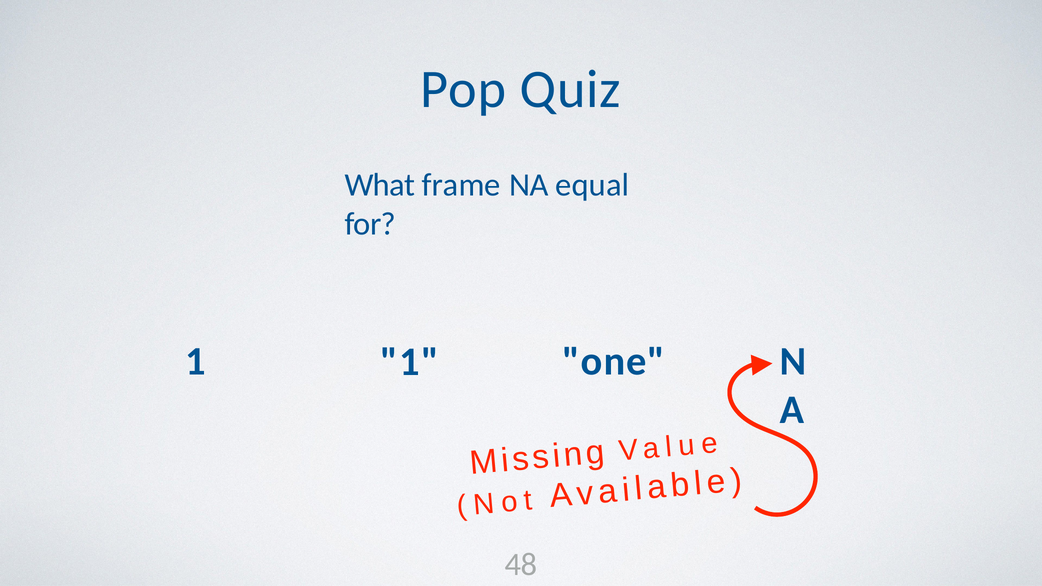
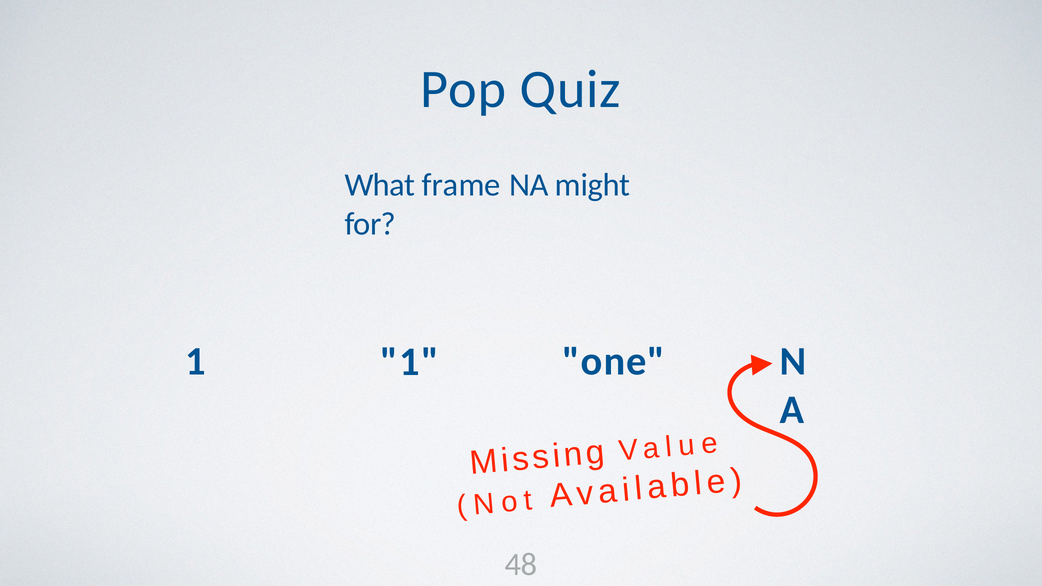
equal: equal -> might (593, 185)
